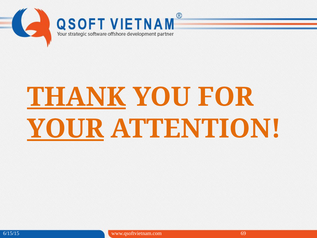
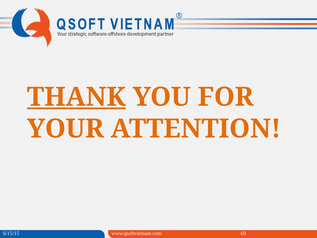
YOUR underline: present -> none (65, 129)
